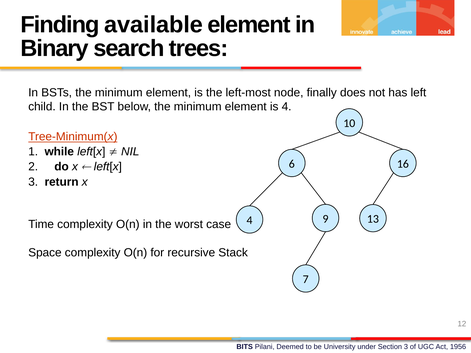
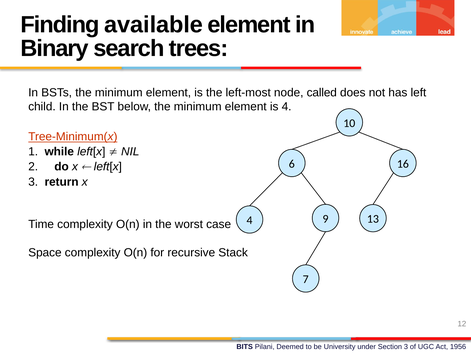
finally: finally -> called (322, 93)
